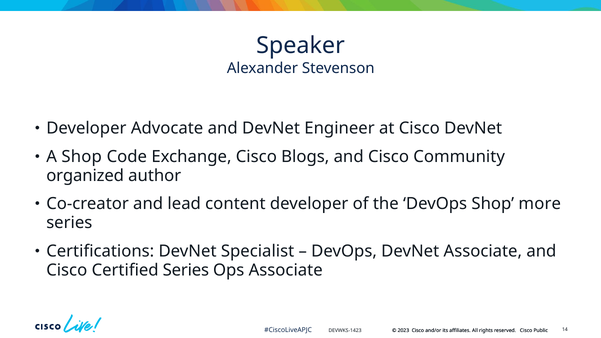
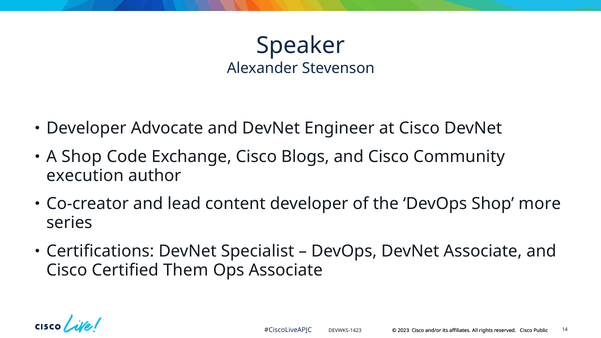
organized: organized -> execution (85, 176)
Certified Series: Series -> Them (186, 270)
